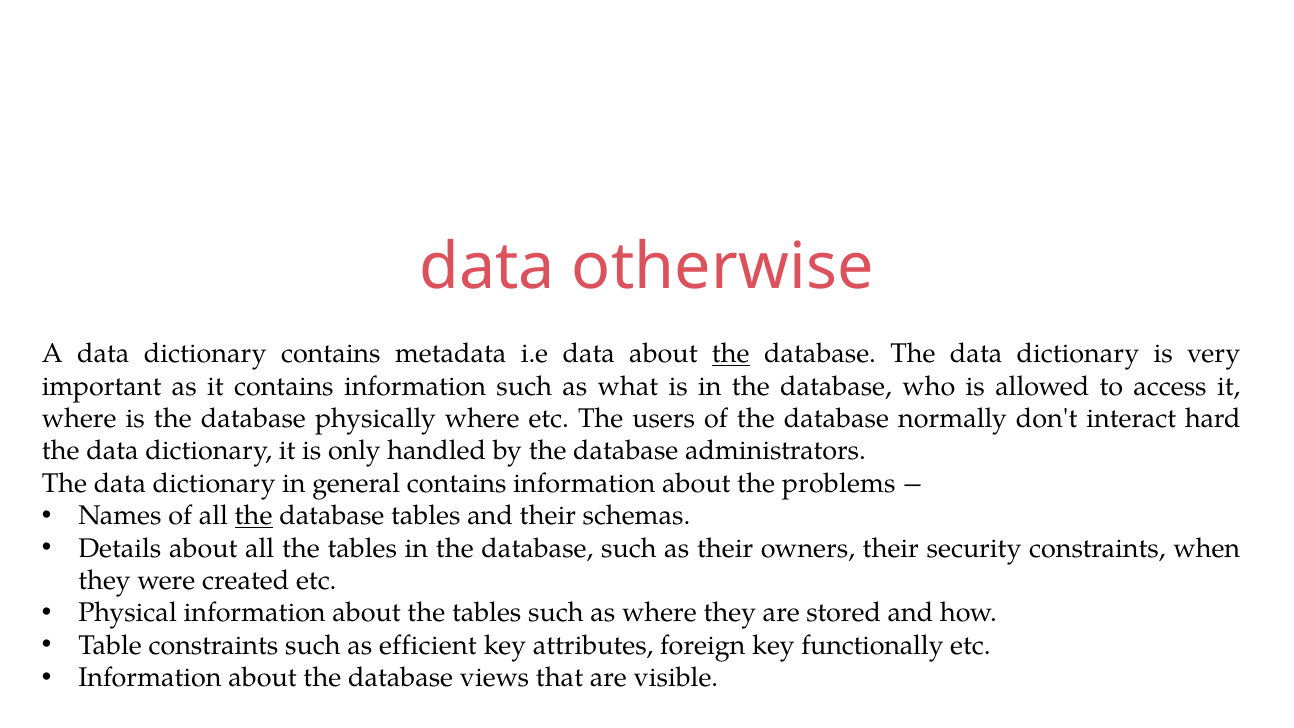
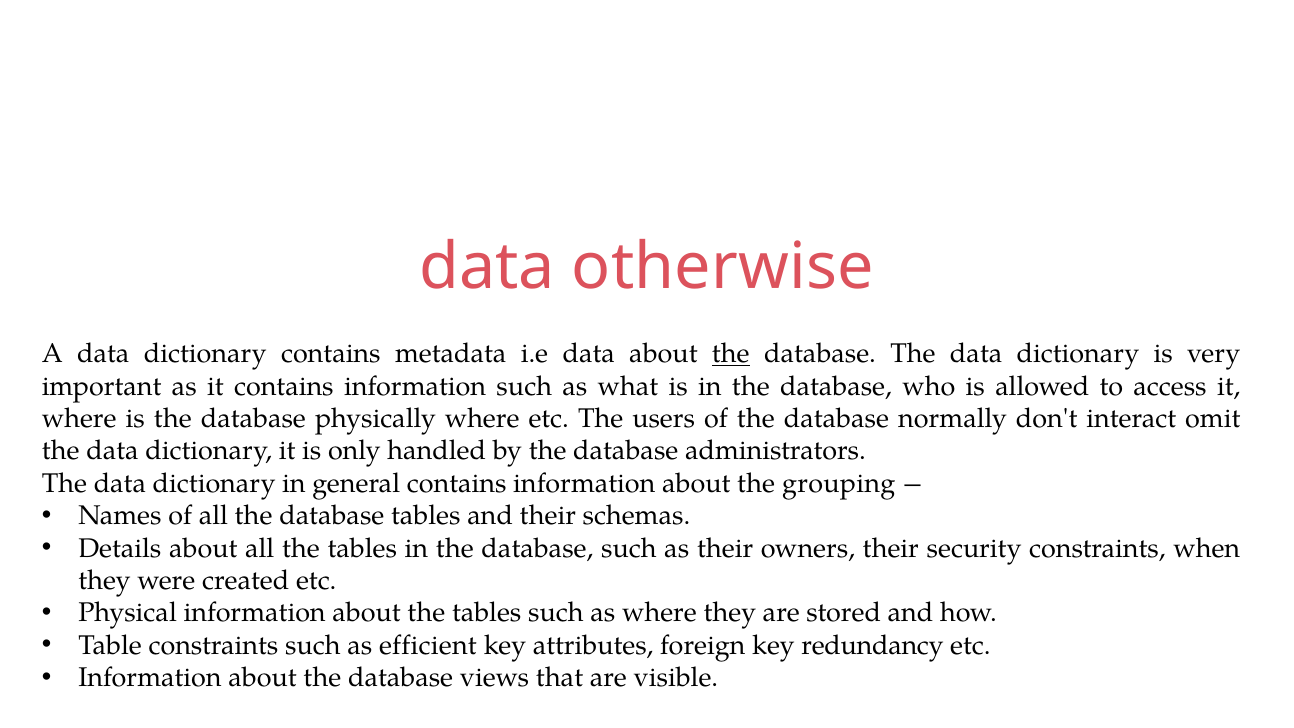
hard: hard -> omit (1213, 419)
problems: problems -> grouping (839, 483)
the underline: present -> none (254, 516)
functionally: functionally -> redundancy (873, 645)
